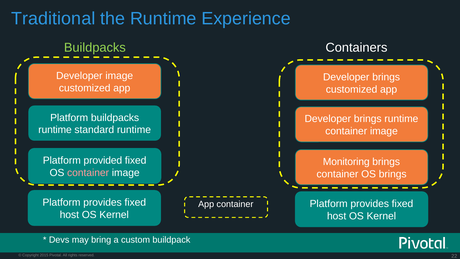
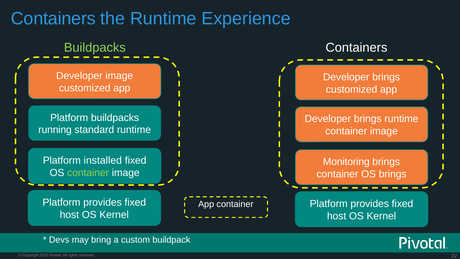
Traditional: Traditional -> Containers (53, 19)
runtime: runtime -> running (55, 130)
provided: provided -> installed (103, 160)
container colour: pink -> light green (88, 173)
